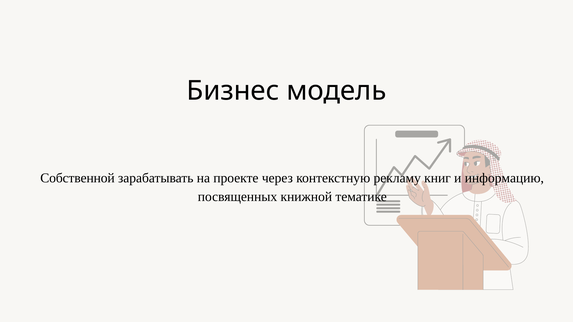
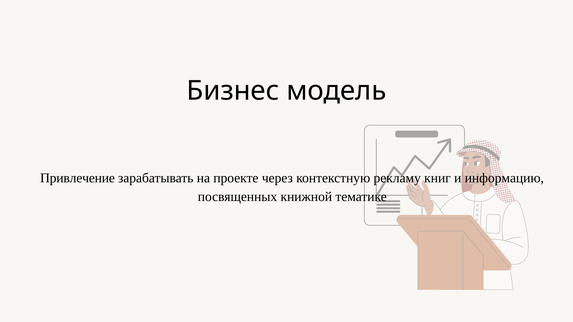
Собственной: Собственной -> Привлечение (78, 178)
